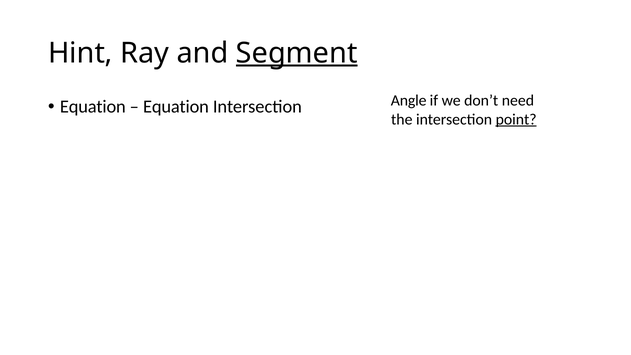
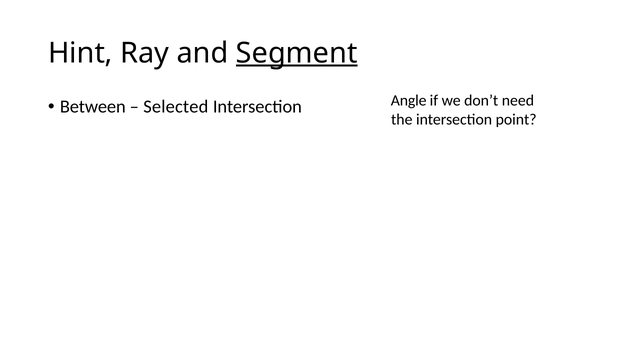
Equation: Equation -> Between (93, 107)
Equation: Equation -> Selected (176, 107)
point underline: present -> none (516, 119)
